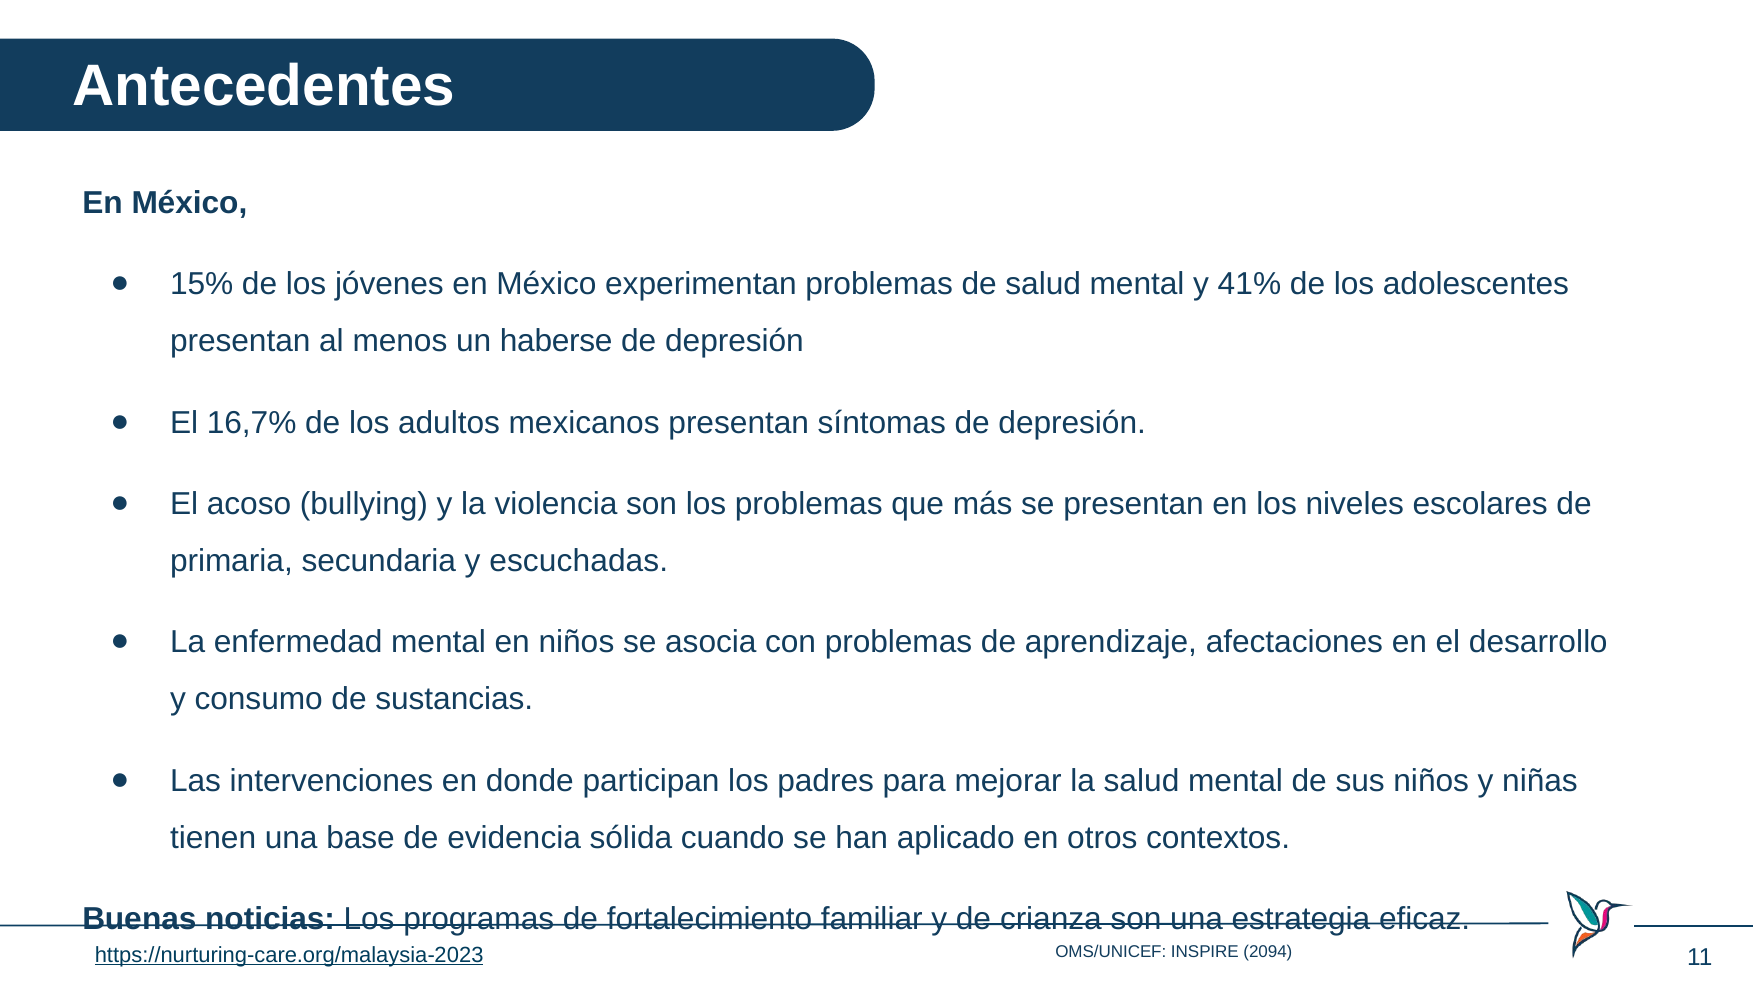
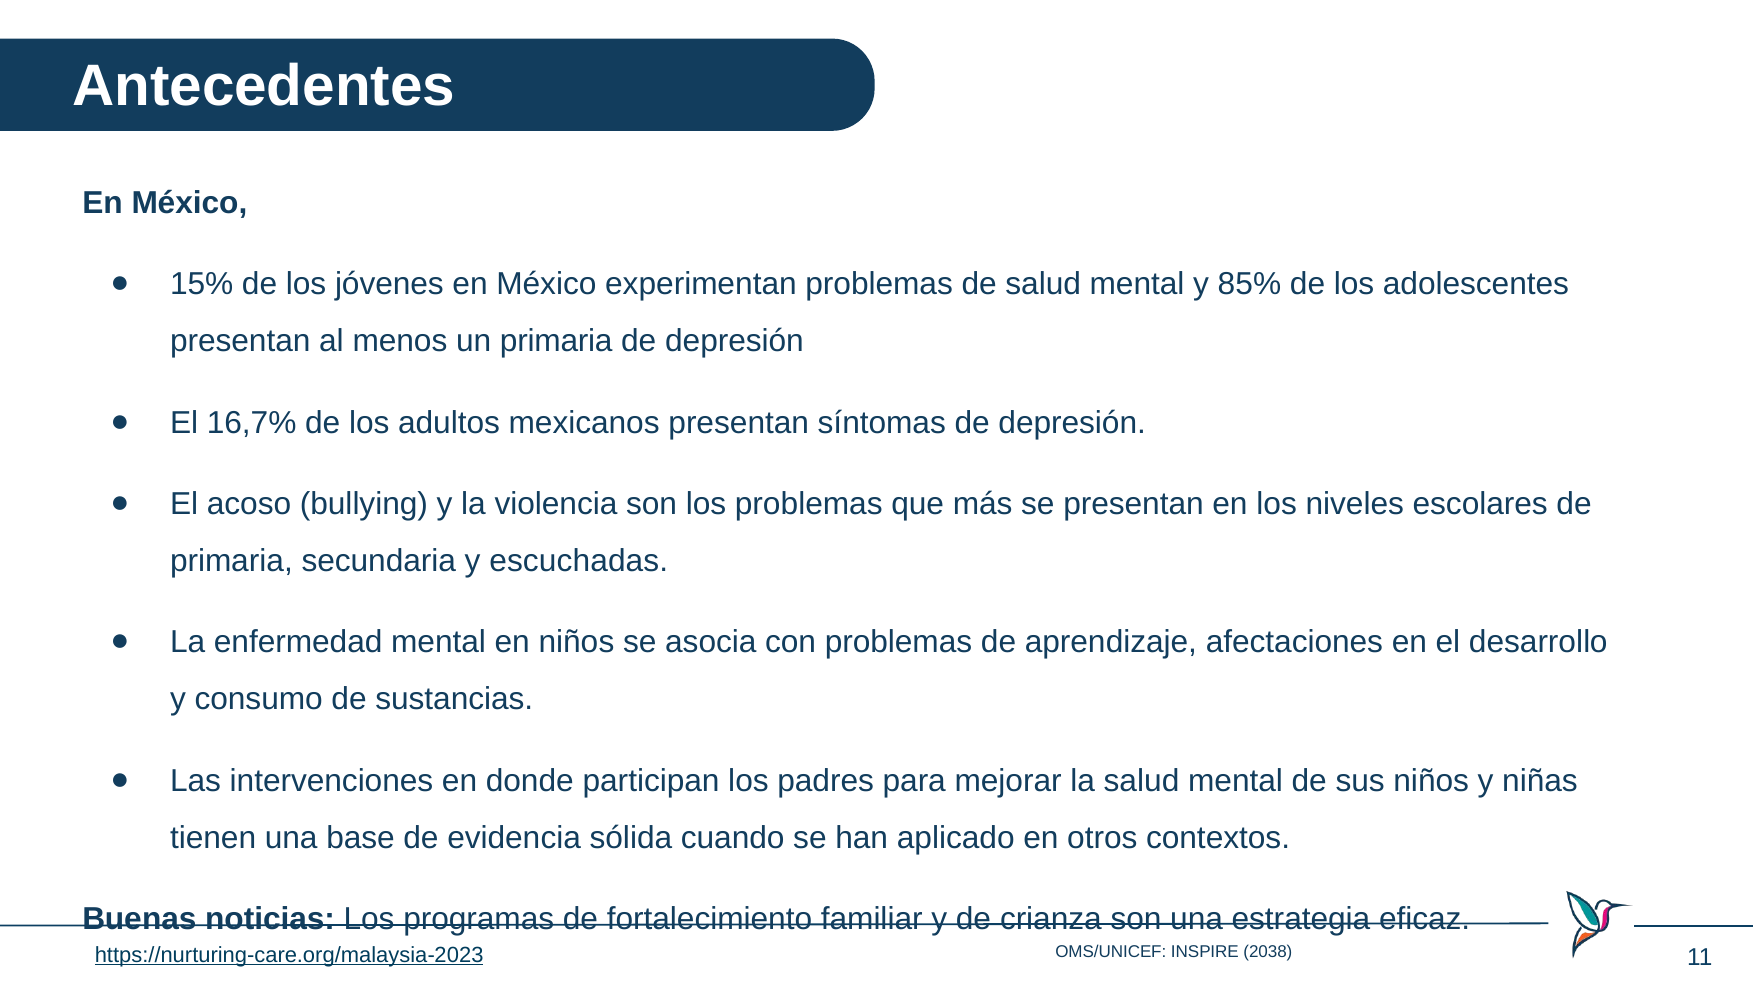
41%: 41% -> 85% (1249, 284)
un haberse: haberse -> primaria (556, 341)
2094: 2094 -> 2038 (1268, 952)
